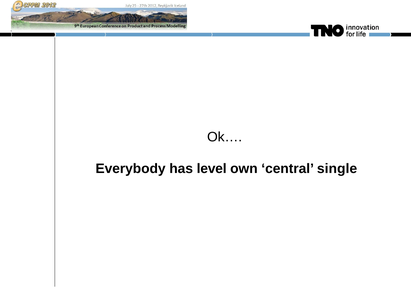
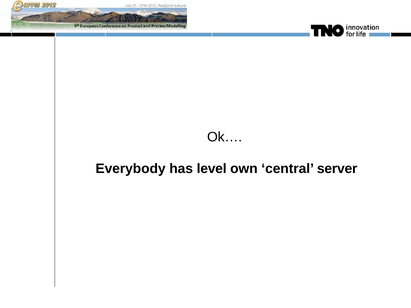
single: single -> server (337, 169)
